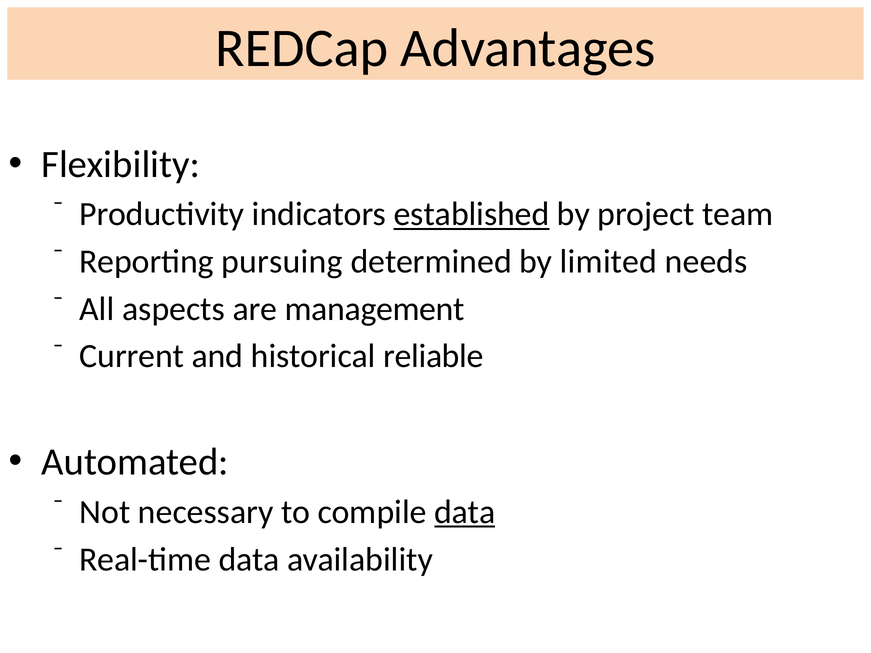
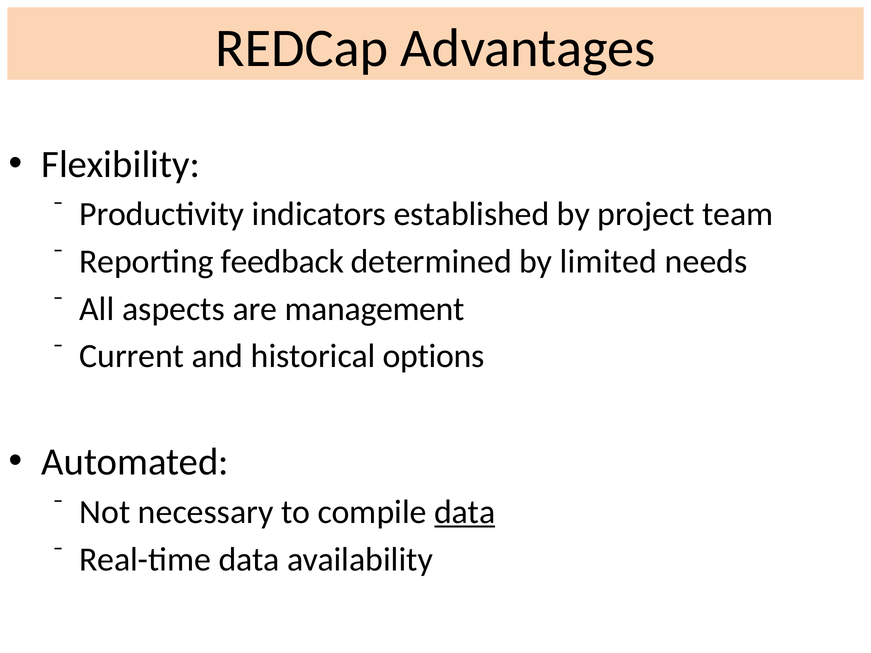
established underline: present -> none (472, 214)
pursuing: pursuing -> feedback (282, 262)
reliable: reliable -> options (433, 356)
